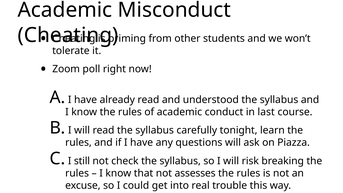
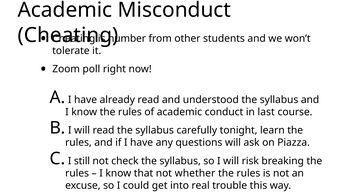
priming: priming -> number (127, 38)
assesses: assesses -> whether (195, 173)
